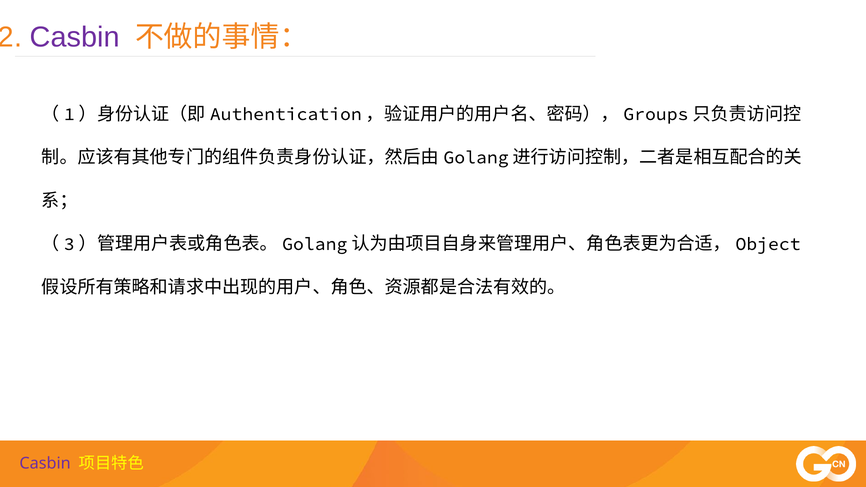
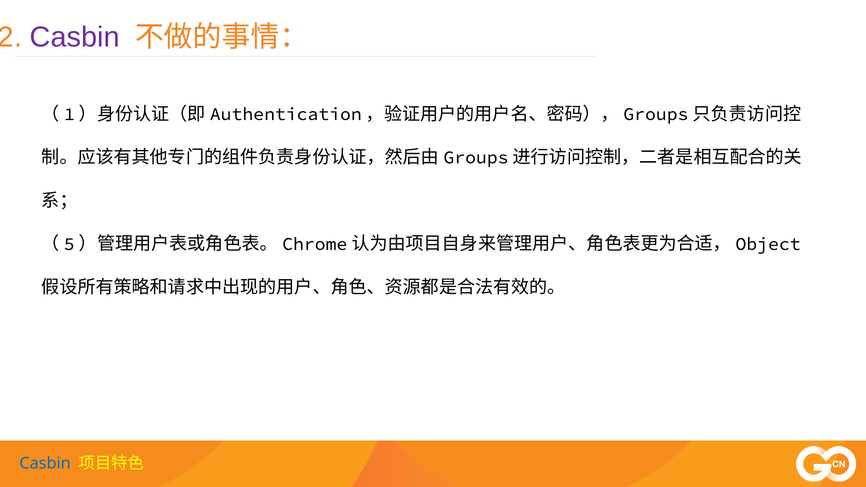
Golang: Golang -> Groups (476, 157)
3: 3 -> 5 (69, 244)
Golang: Golang -> Chrome (315, 244)
Casbin colour: purple -> blue (45, 463)
